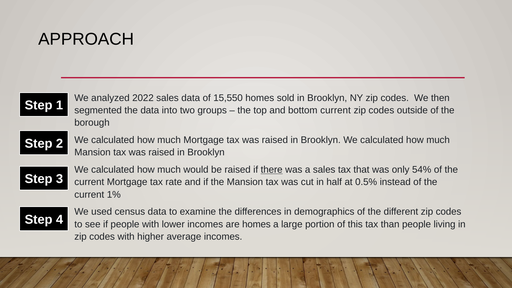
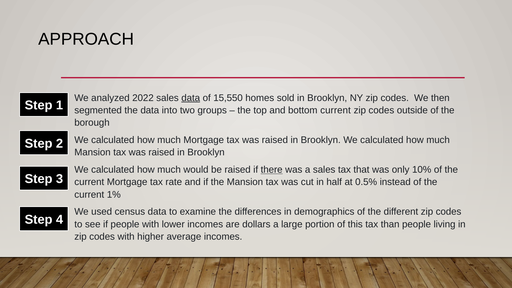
data underline: none -> present (191, 98)
54%: 54% -> 10% (422, 170)
are homes: homes -> dollars (256, 224)
